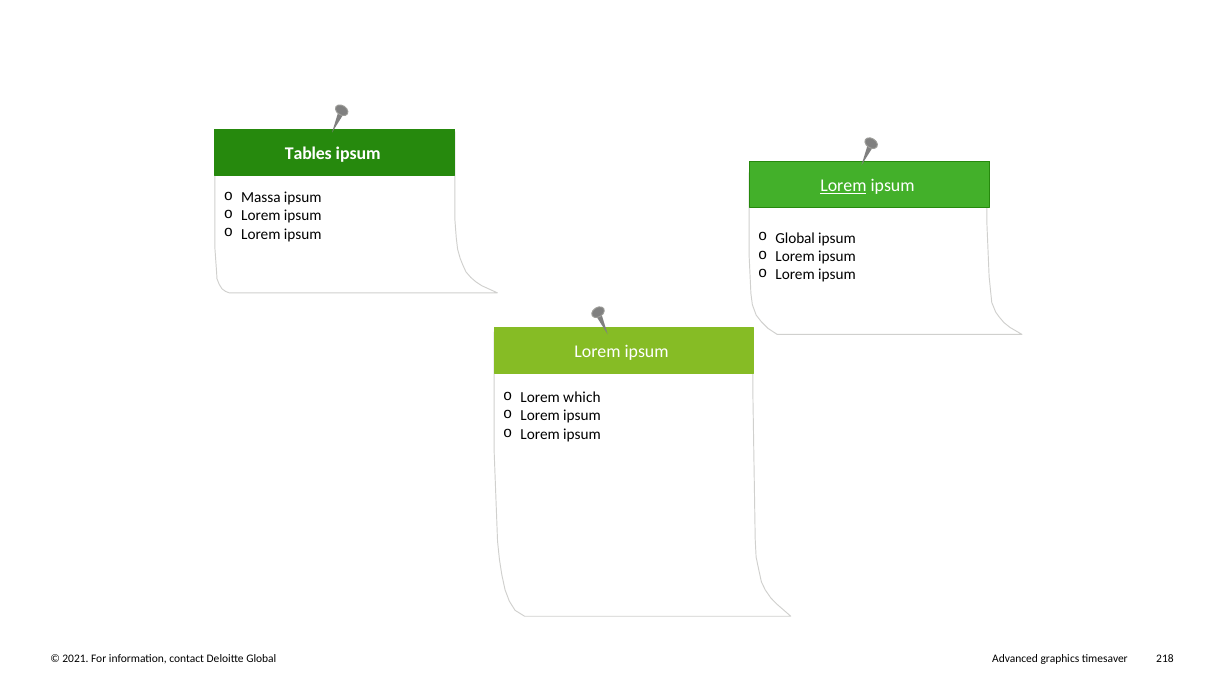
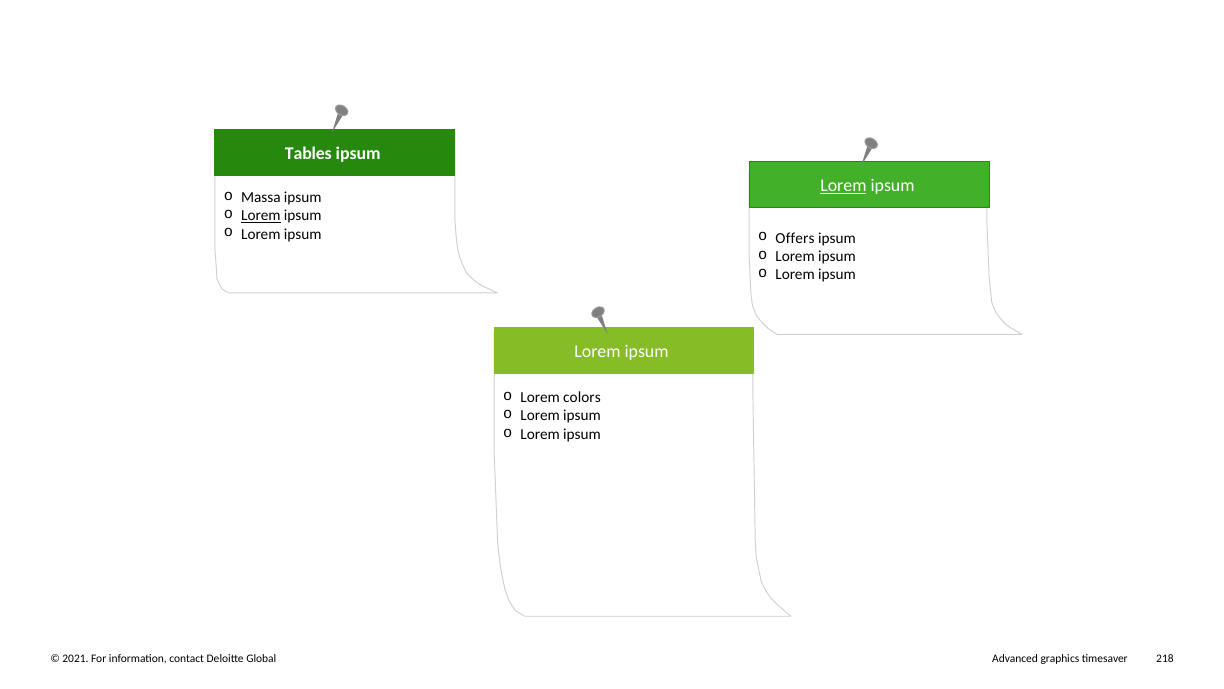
Lorem underline: none -> present (261, 215)
Global: Global -> Offers (795, 238)
which: which -> colors (582, 397)
